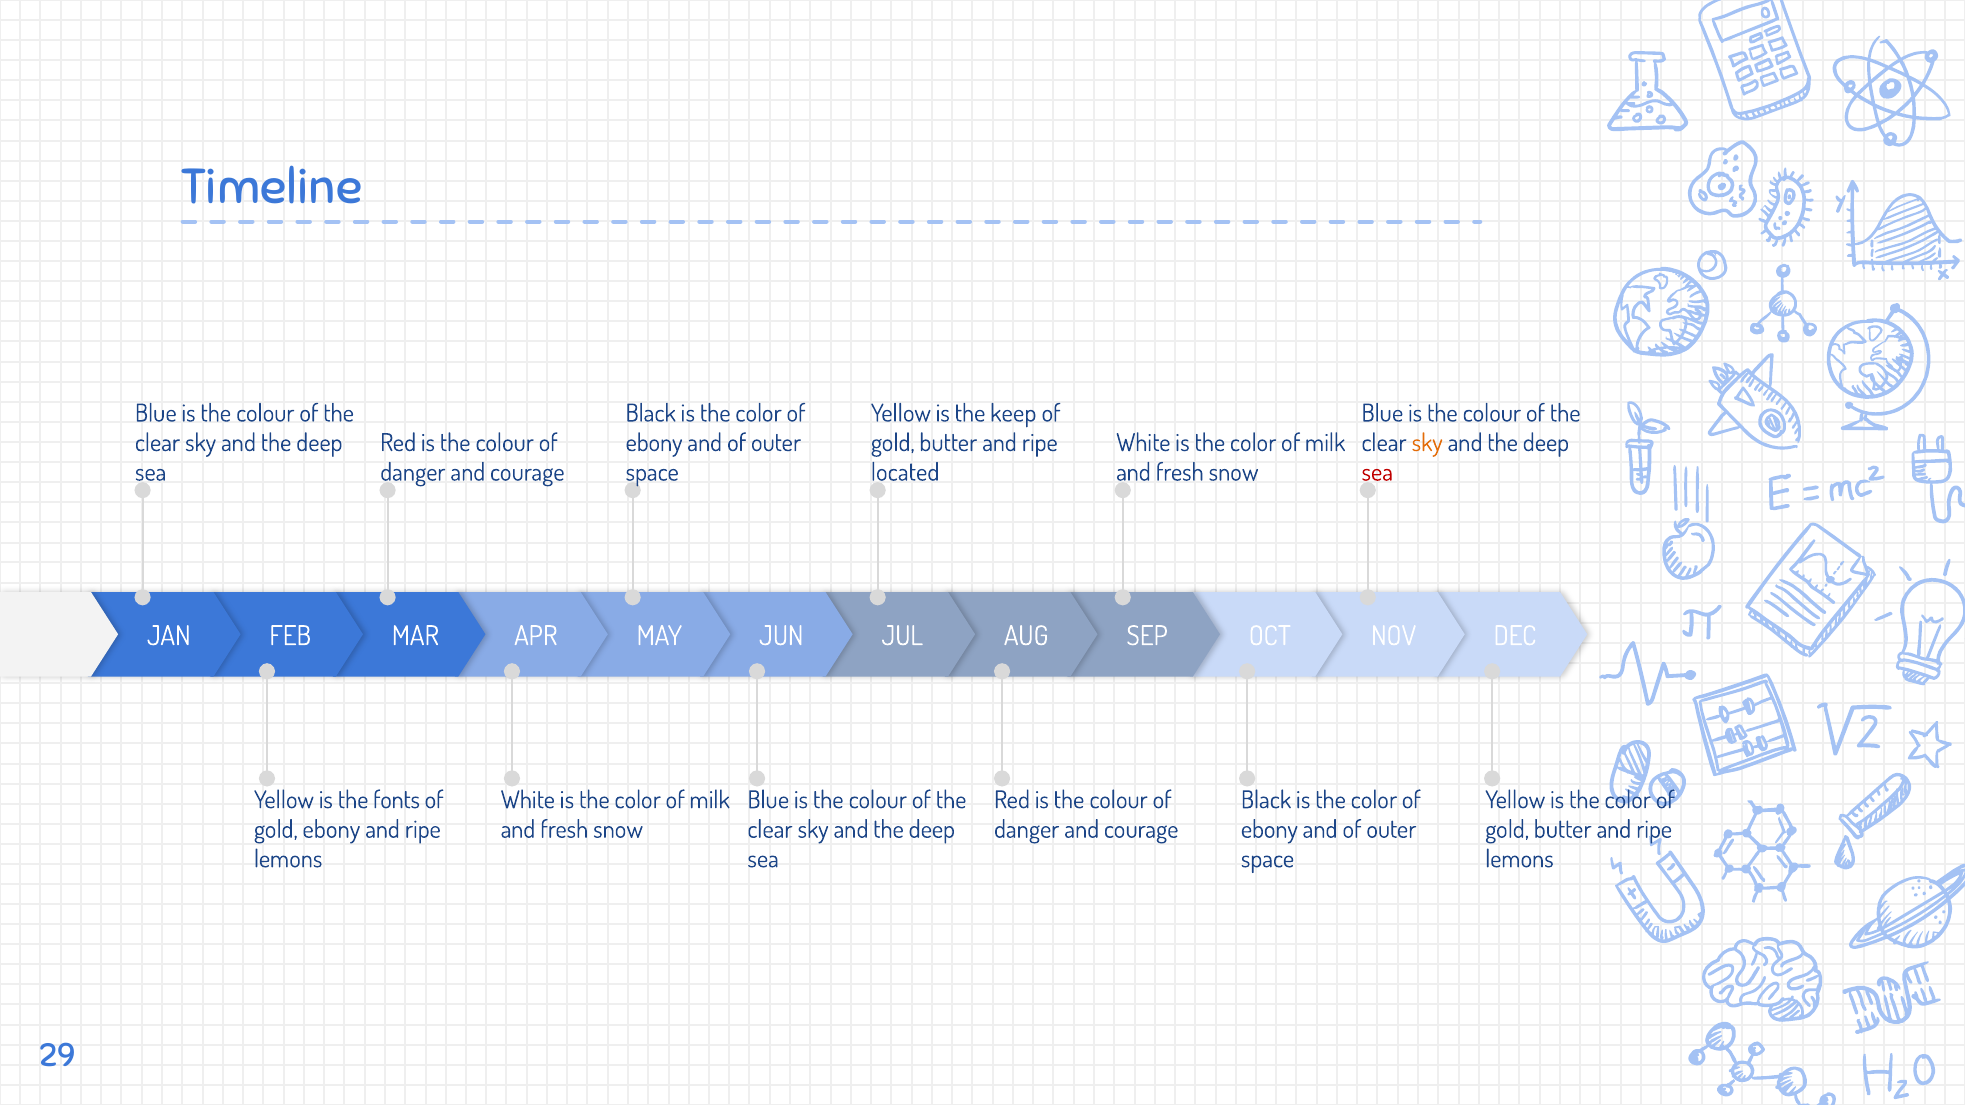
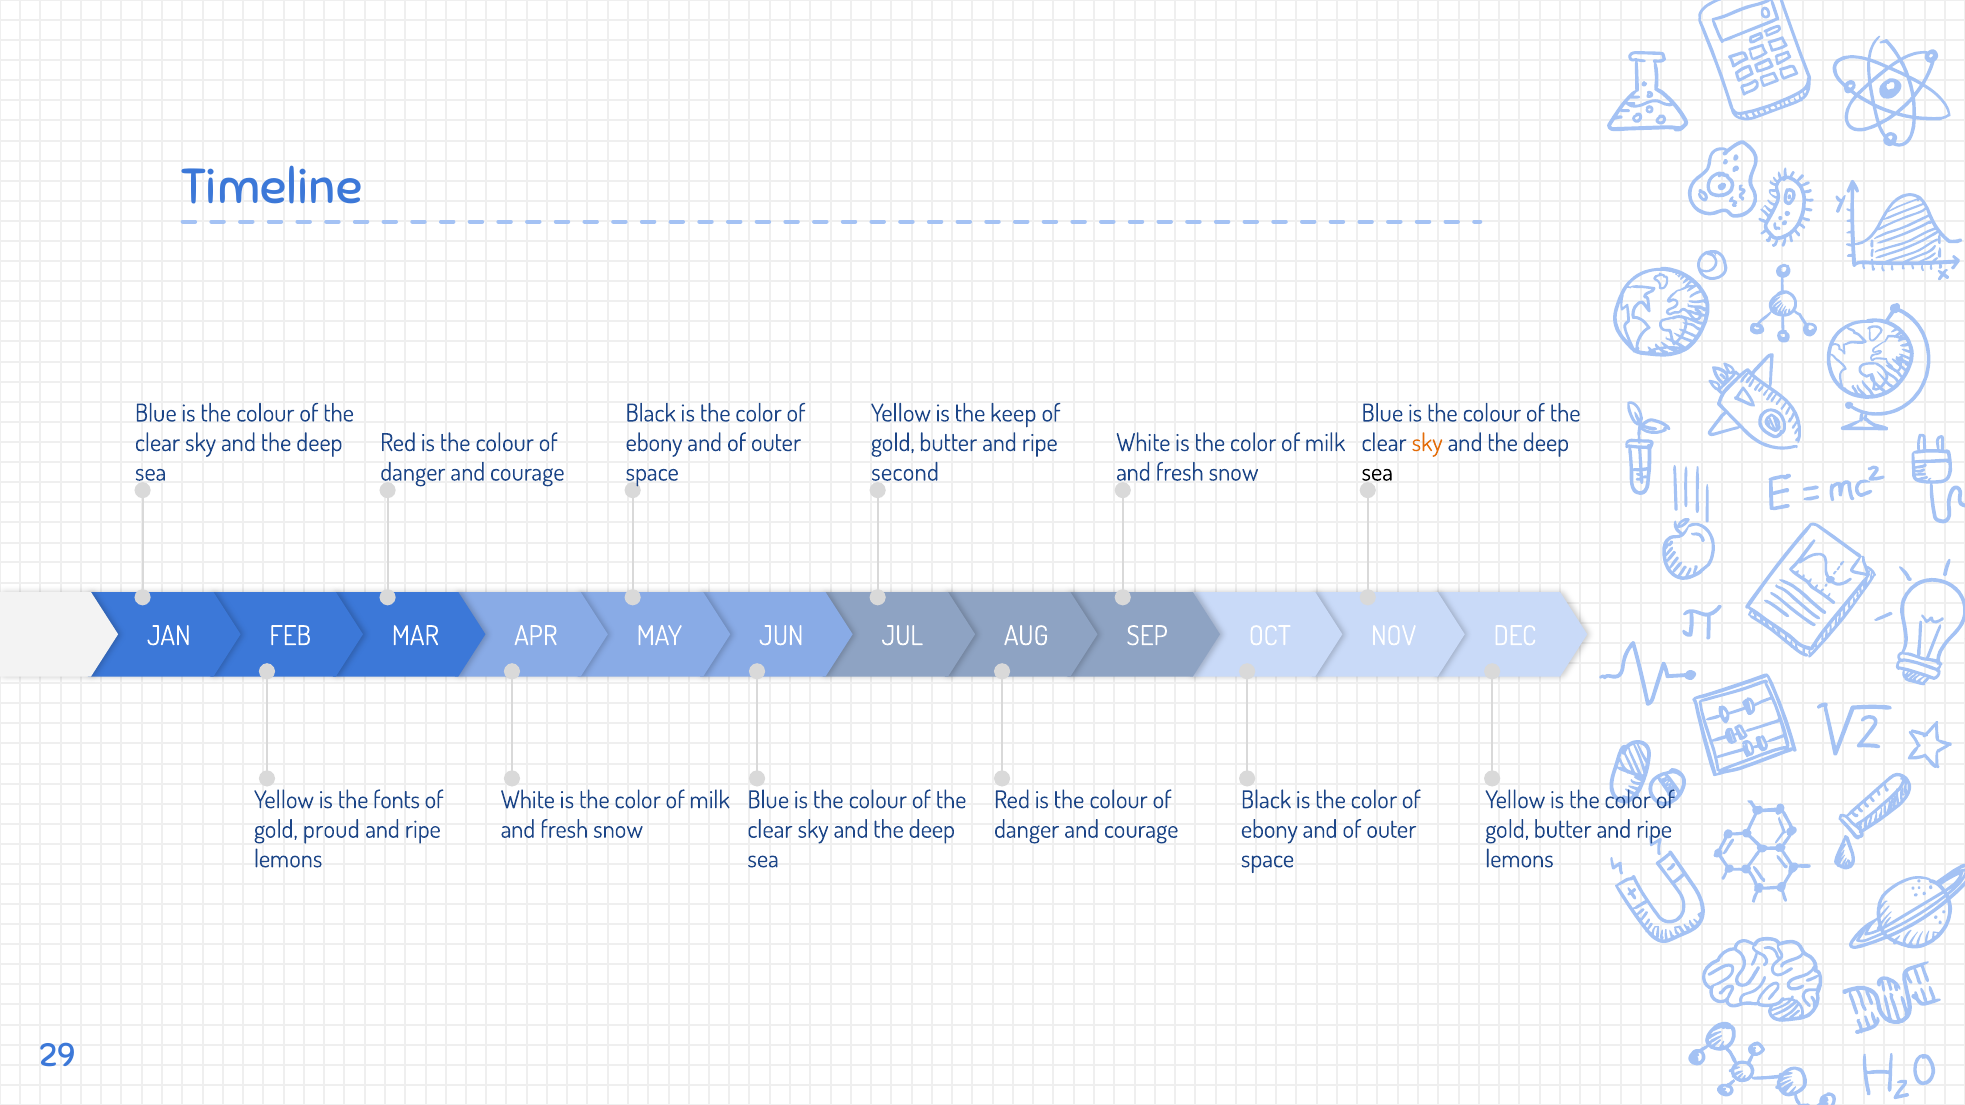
located: located -> second (905, 473)
sea colour: red -> black (1377, 473)
gold ebony: ebony -> proud (331, 830)
